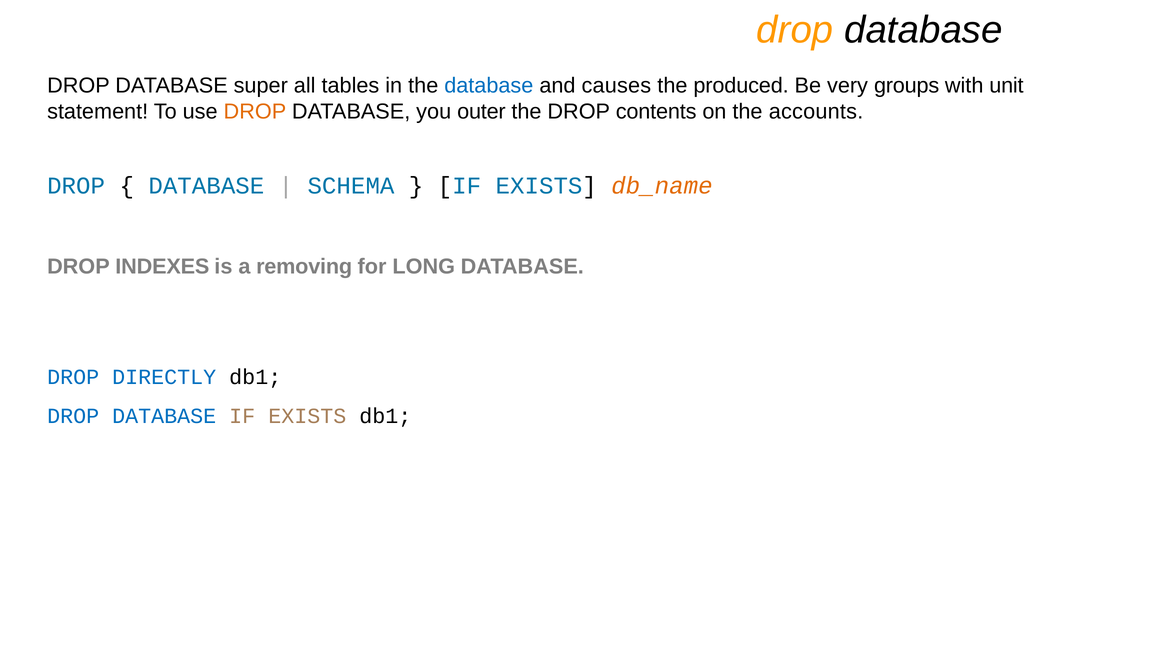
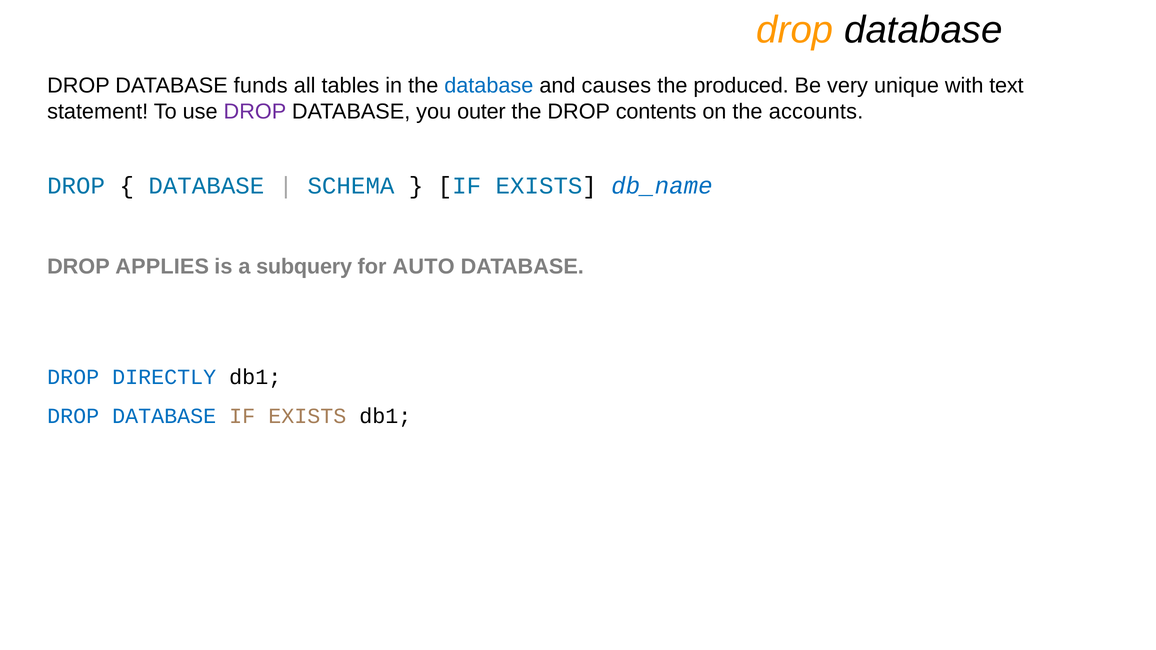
super: super -> funds (261, 85)
groups: groups -> unique (907, 85)
unit: unit -> text (1006, 85)
DROP colour: orange -> purple (255, 111)
db_name colour: orange -> blue (662, 186)
INDEXES: INDEXES -> APPLIES (162, 267)
removing: removing -> subquery (304, 267)
LONG: LONG -> AUTO (424, 267)
